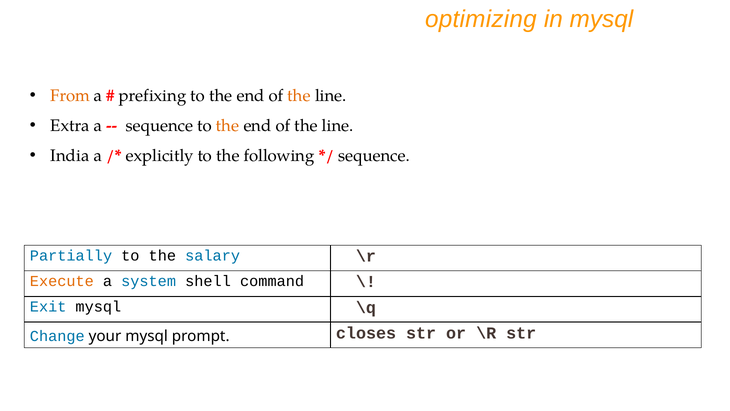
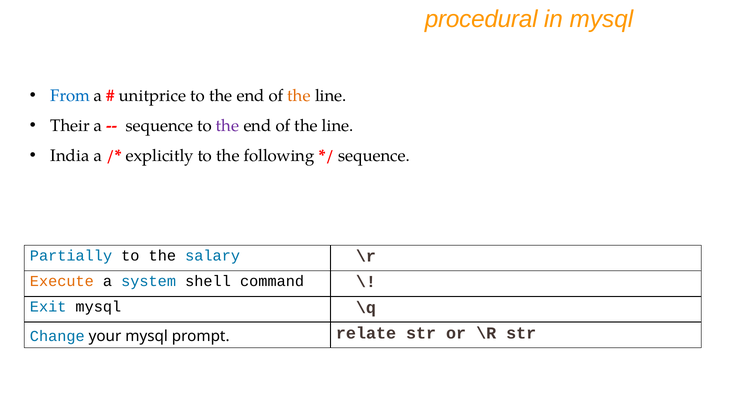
optimizing: optimizing -> procedural (481, 19)
From colour: orange -> blue (70, 96)
prefixing: prefixing -> unitprice (152, 96)
Extra: Extra -> Their (70, 126)
the colour: orange -> purple (228, 126)
closes: closes -> relate (366, 333)
